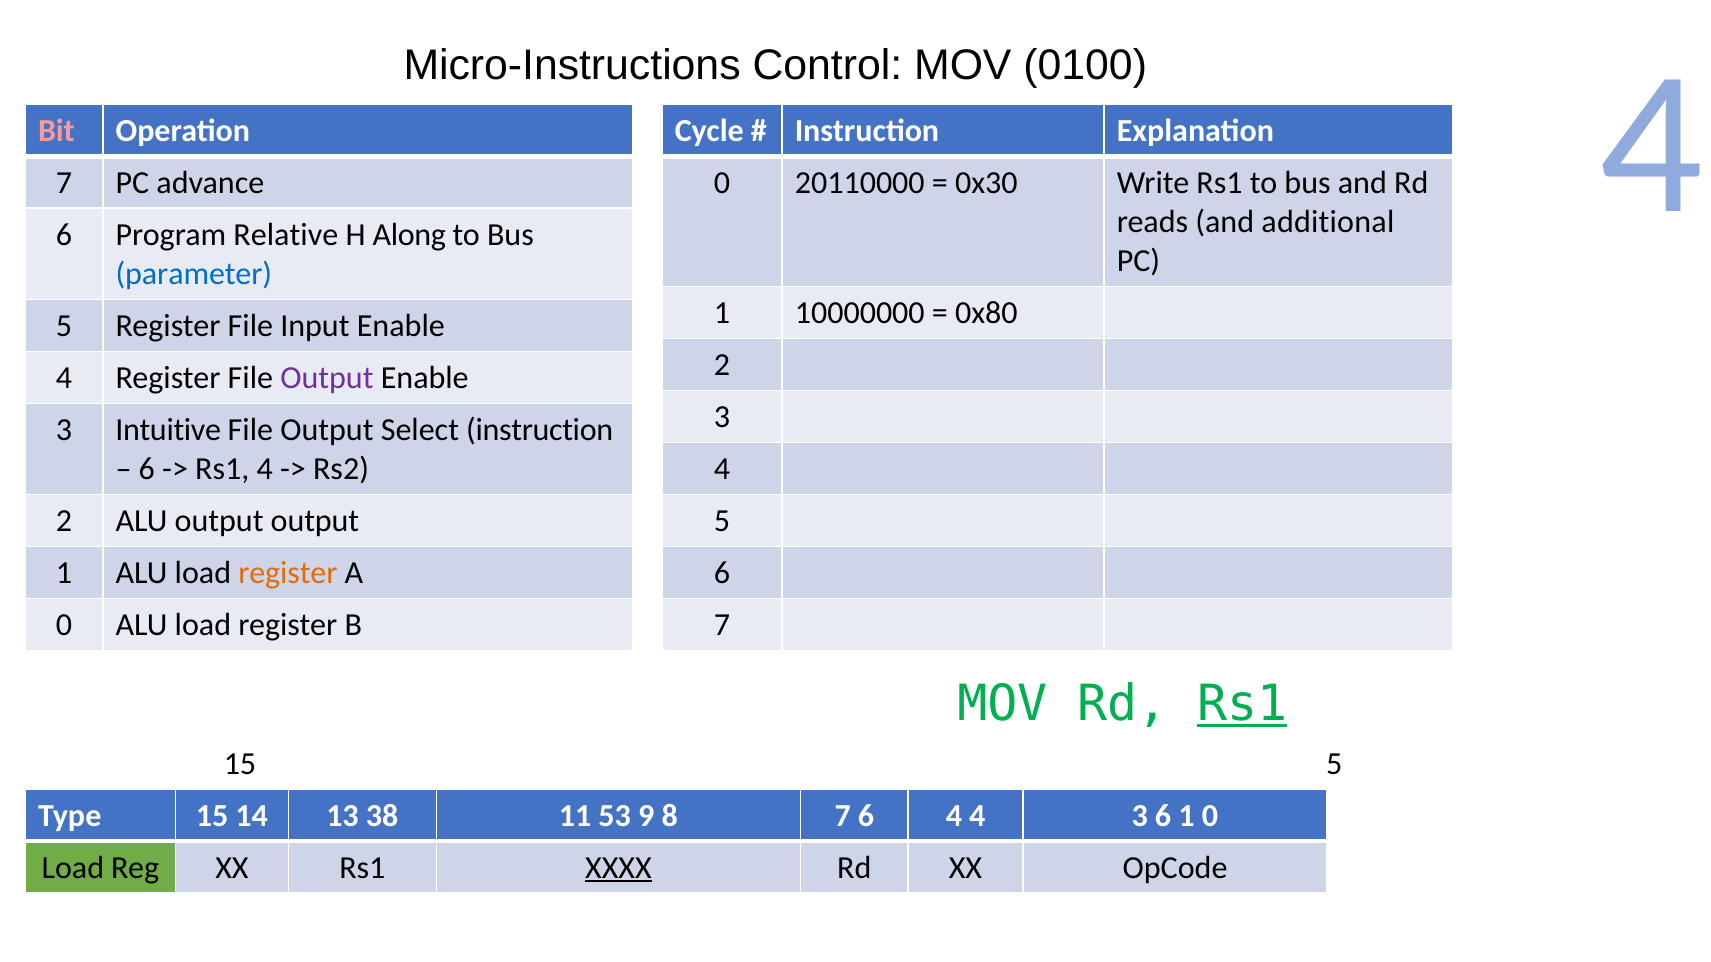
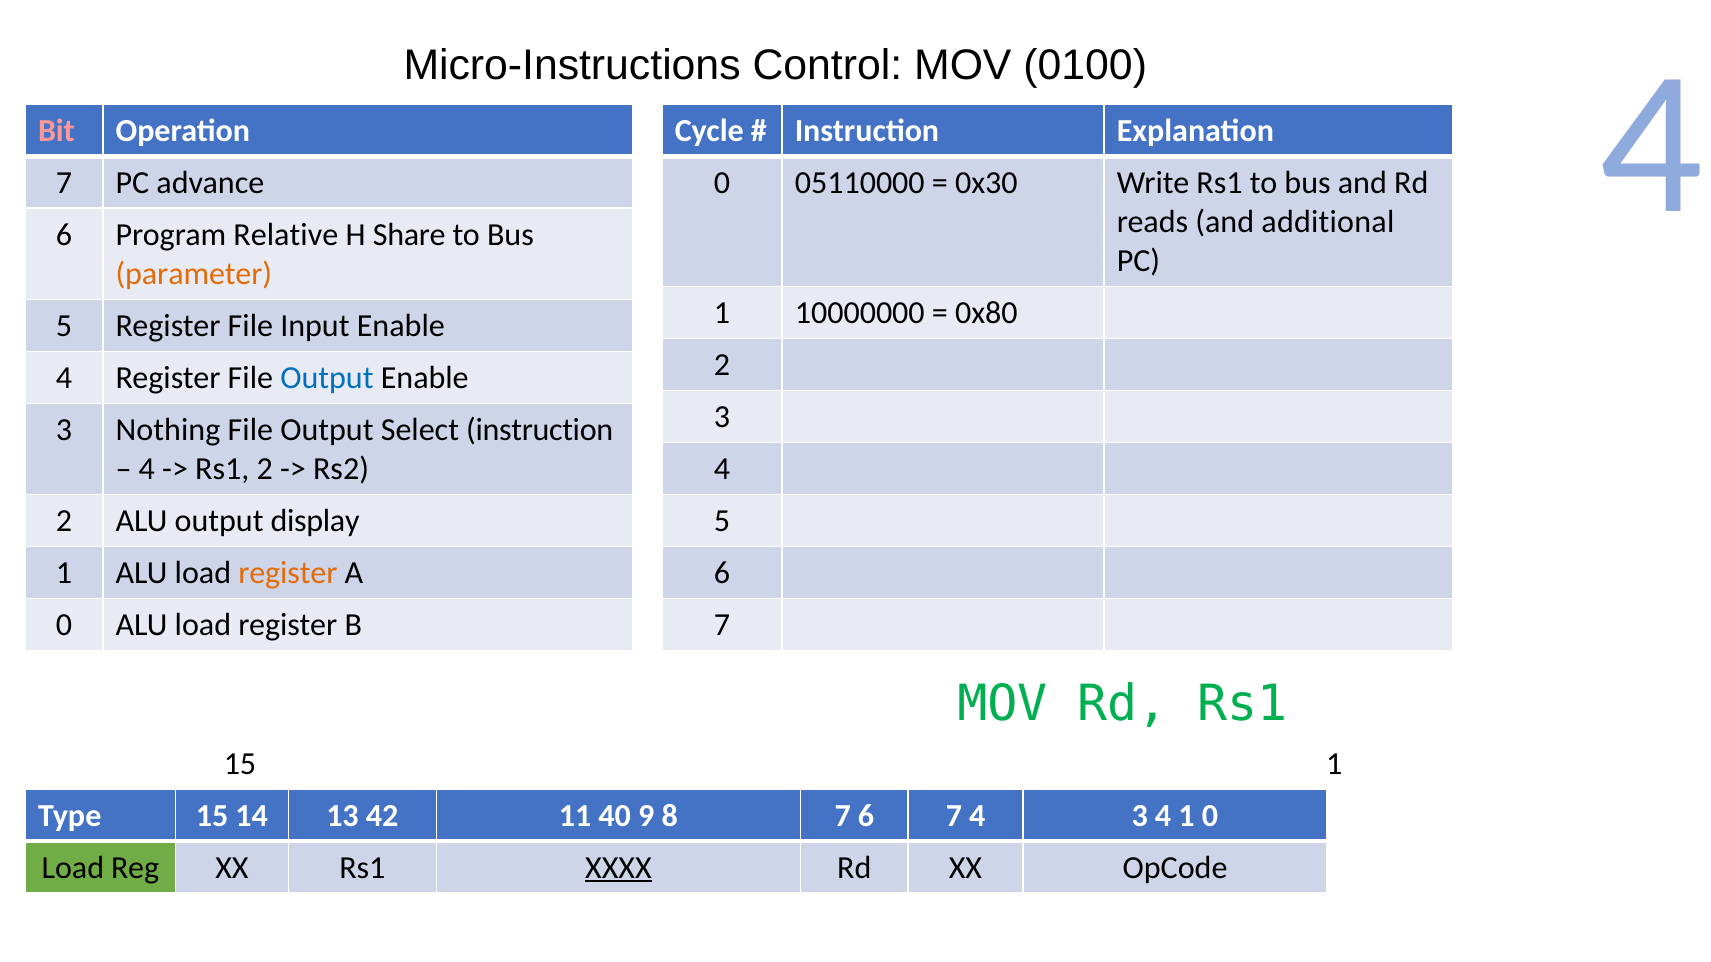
20110000: 20110000 -> 05110000 (860, 183)
Along: Along -> Share (409, 235)
parameter colour: blue -> orange (194, 274)
Output colour: purple -> blue (327, 378)
Intuitive: Intuitive -> Nothing (168, 430)
6: 6 -> 4 (147, 469)
Rs1 4: 4 -> 2 (265, 469)
output output: output -> display (315, 521)
Rs1 underline: present -> none (1242, 704)
15 5: 5 -> 1 (1334, 765)
38: 38 -> 42 (382, 816)
53: 53 -> 40 (615, 816)
4: 4 -> 7 (954, 816)
4 3 6: 6 -> 4 (1163, 816)
